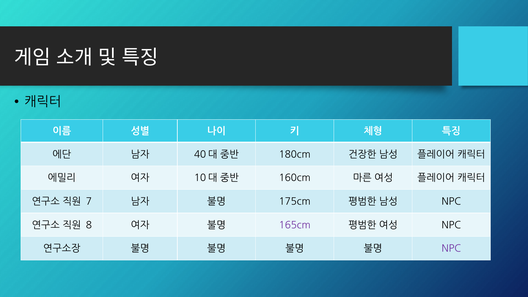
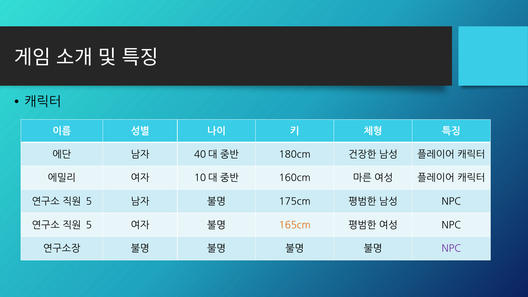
7: 7 -> 5 (89, 202)
8: 8 -> 5 (89, 225)
165cm colour: purple -> orange (295, 225)
